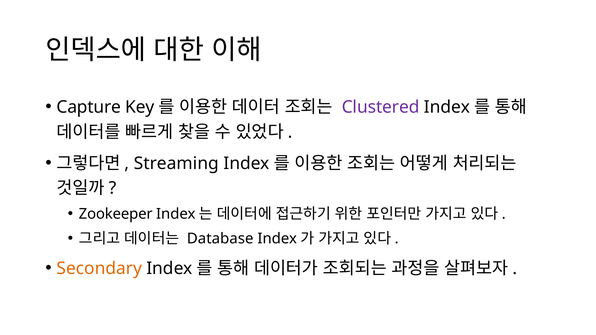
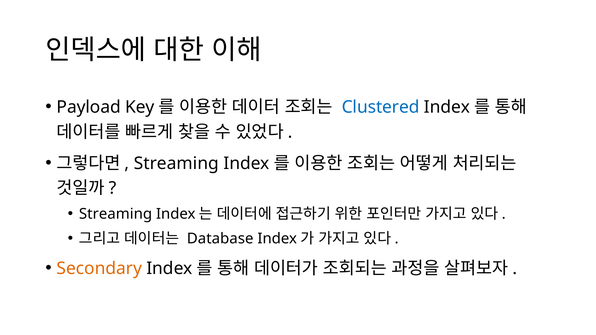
Capture: Capture -> Payload (89, 107)
Clustered colour: purple -> blue (381, 107)
Zookeeper: Zookeeper -> Streaming (116, 214)
